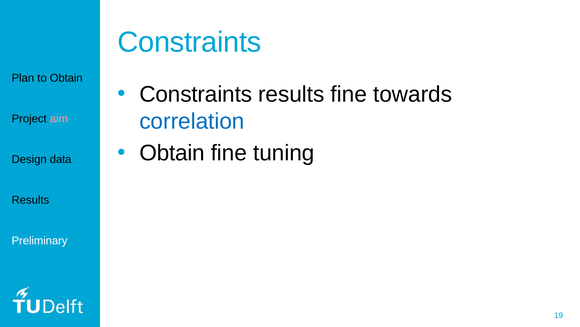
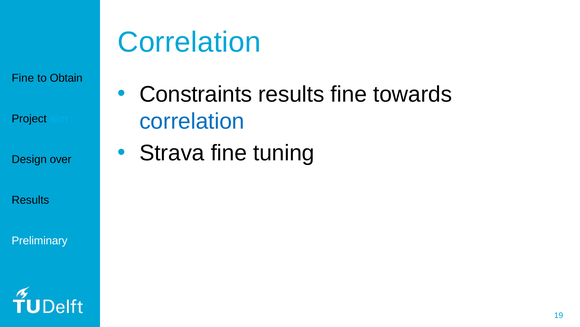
Constraints: Constraints -> Correlation (189, 42)
Plan: Plan -> Fine (23, 78)
aim colour: pink -> light blue (59, 118)
Obtain: Obtain -> Strava (172, 153)
data: data -> over (61, 159)
